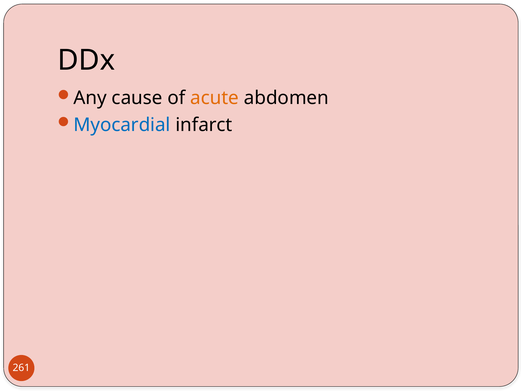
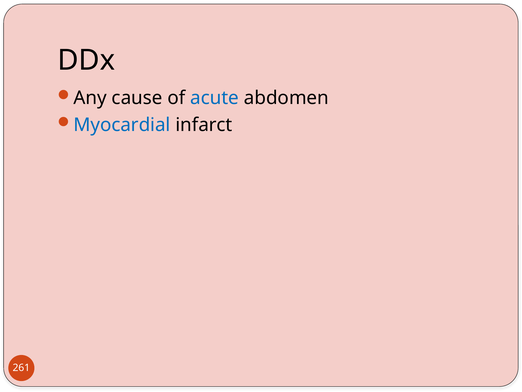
acute colour: orange -> blue (215, 98)
